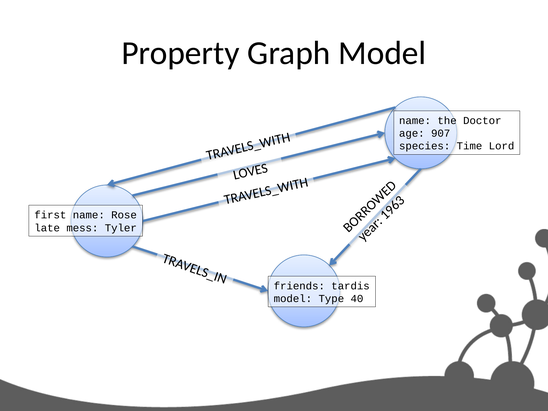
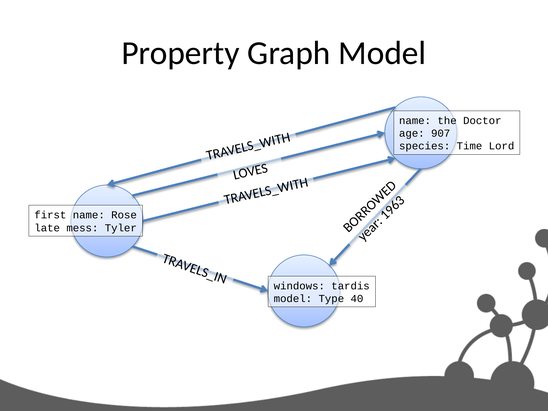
friends: friends -> windows (299, 286)
